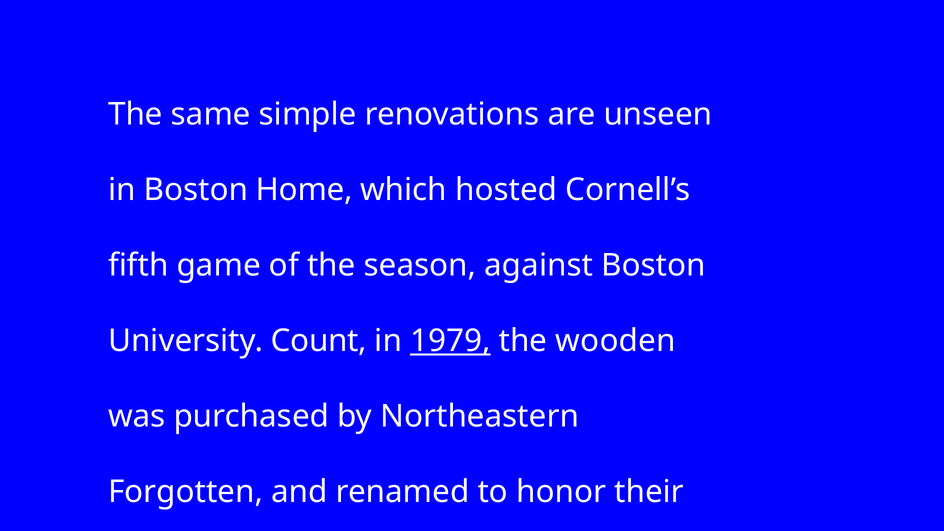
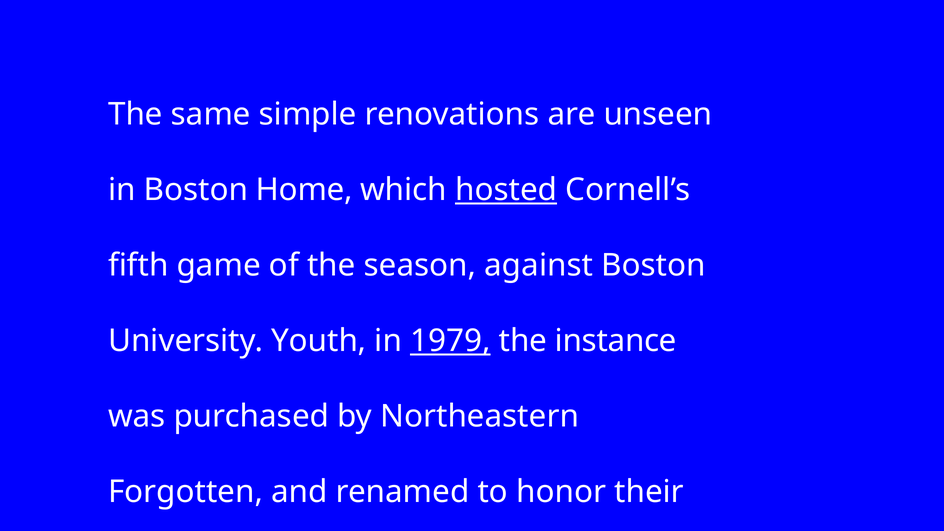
hosted underline: none -> present (506, 190)
Count: Count -> Youth (319, 341)
wooden: wooden -> instance (616, 341)
